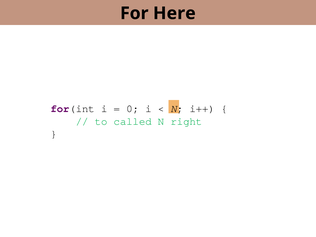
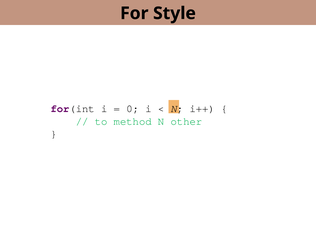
Here: Here -> Style (174, 13)
called: called -> method (133, 121)
right: right -> other (186, 121)
